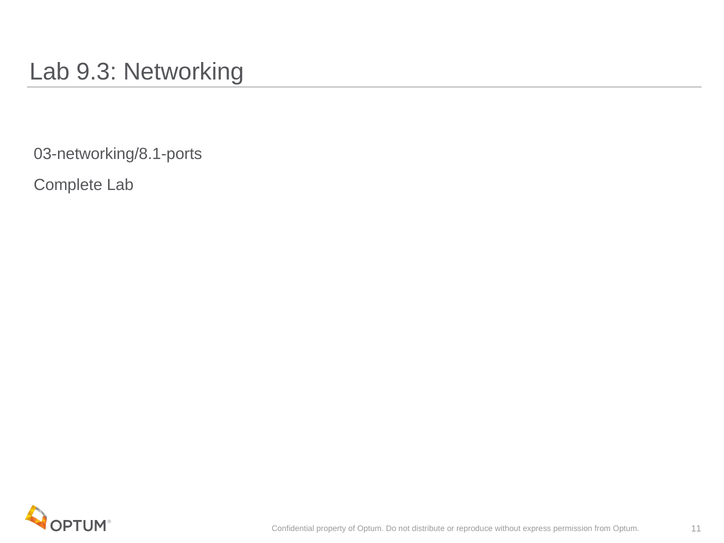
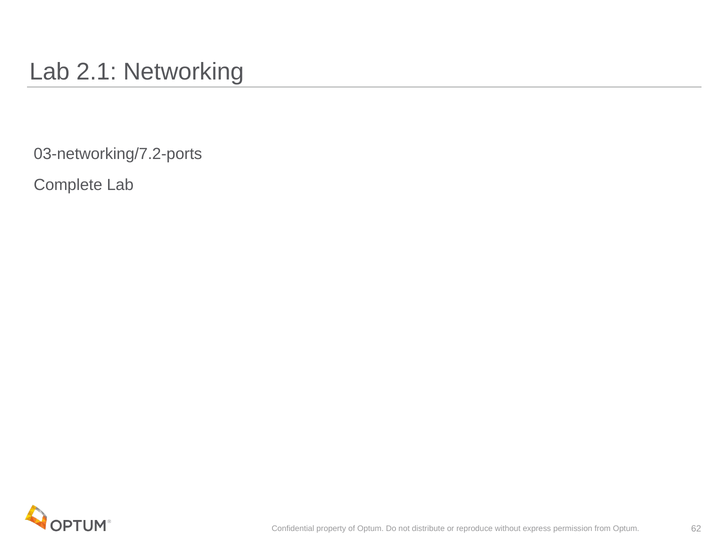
9.3: 9.3 -> 2.1 (96, 72)
03-networking/8.1-ports: 03-networking/8.1-ports -> 03-networking/7.2-ports (118, 154)
11: 11 -> 62 (696, 529)
